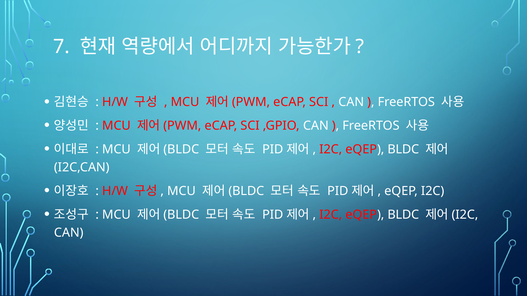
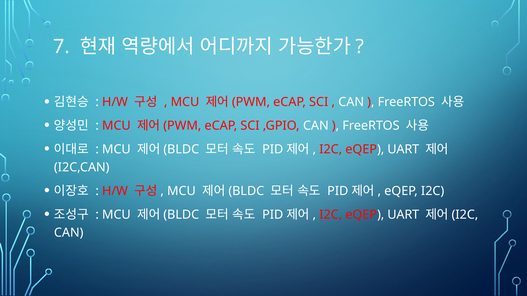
BLDC: BLDC -> UART (403, 150)
BLDC: BLDC -> UART (403, 215)
